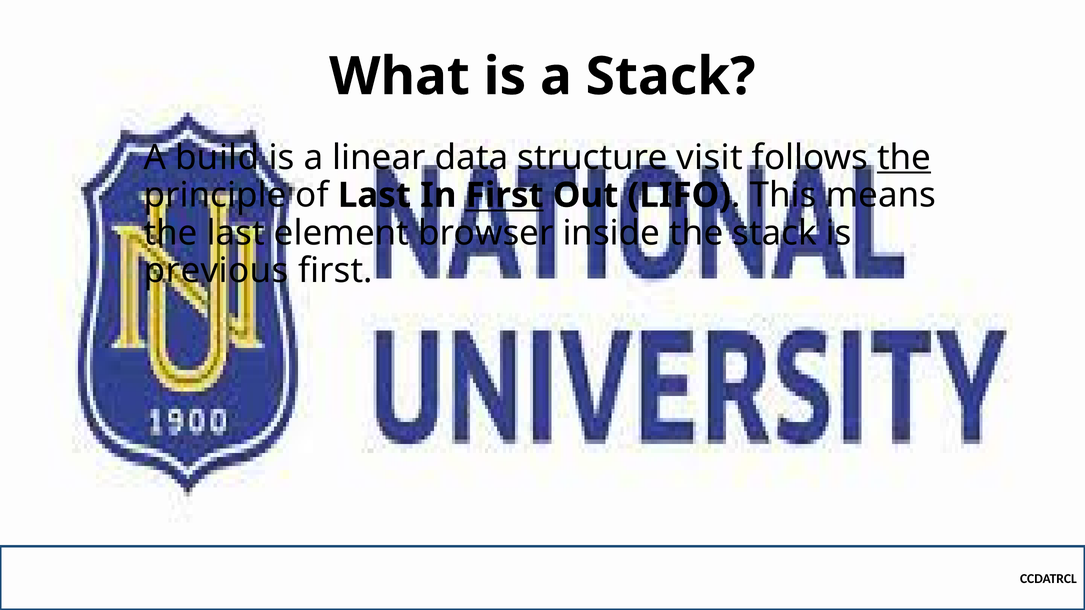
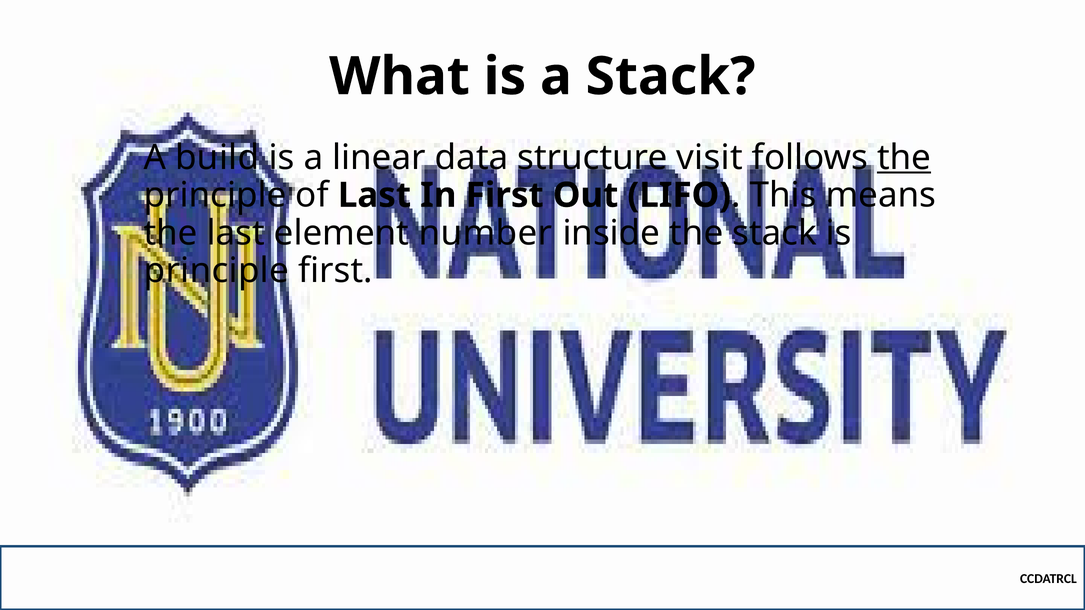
First underline: present -> none (505, 195)
browser: browser -> number (486, 233)
previous: previous -> principle (216, 271)
